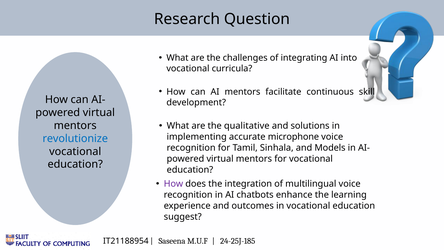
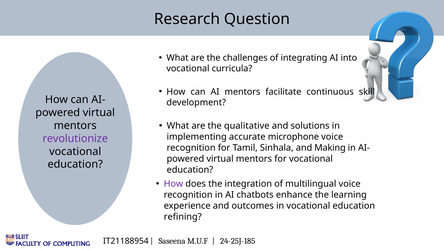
revolutionize colour: blue -> purple (75, 138)
Models: Models -> Making (330, 148)
suggest: suggest -> refining (183, 217)
